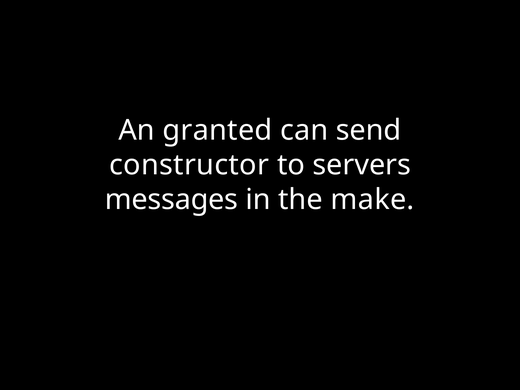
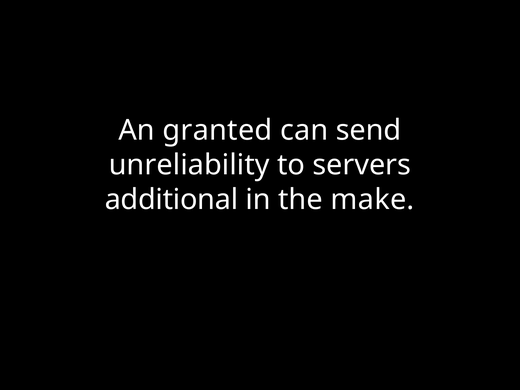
constructor: constructor -> unreliability (189, 165)
messages: messages -> additional (171, 200)
